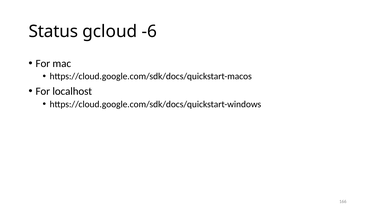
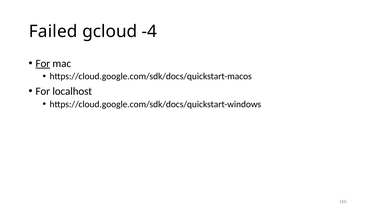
Status: Status -> Failed (53, 32)
-6: -6 -> -4 (149, 32)
For underline: none -> present (43, 63)
